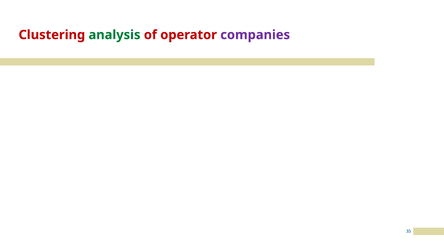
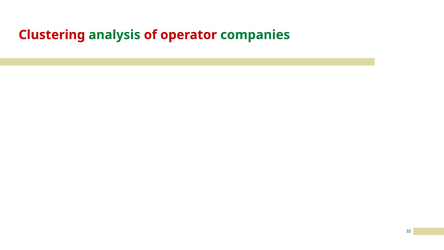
companies colour: purple -> green (255, 35)
